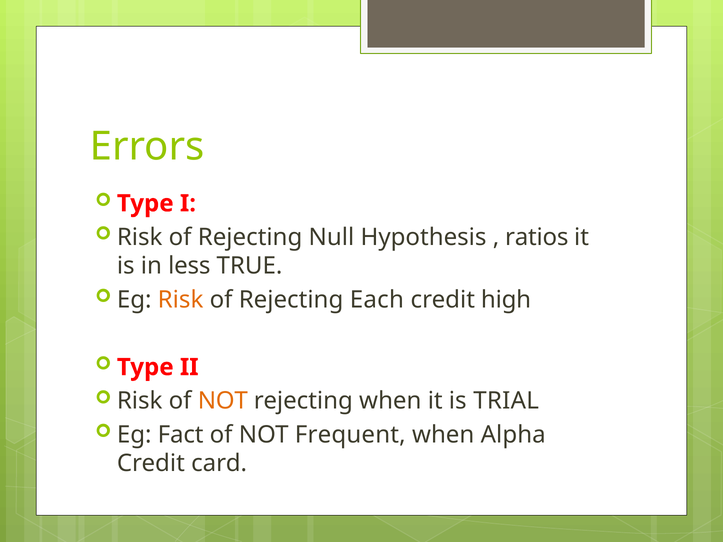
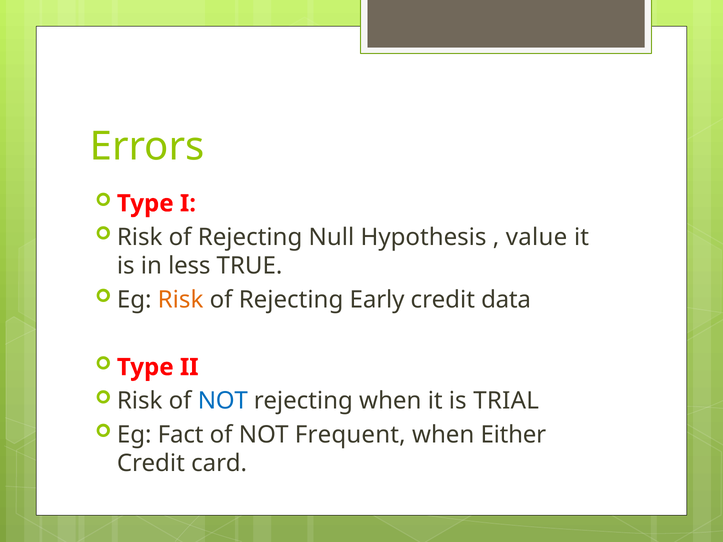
ratios: ratios -> value (537, 237)
Each: Each -> Early (377, 300)
high: high -> data (506, 300)
NOT colour: orange -> blue (223, 401)
Alpha: Alpha -> Either (513, 435)
